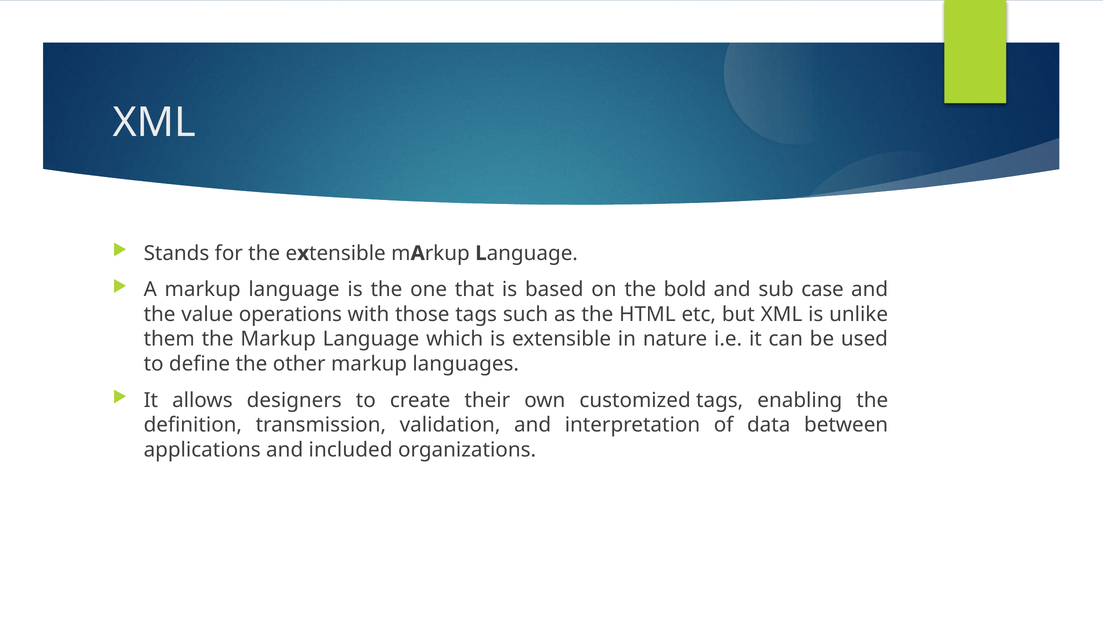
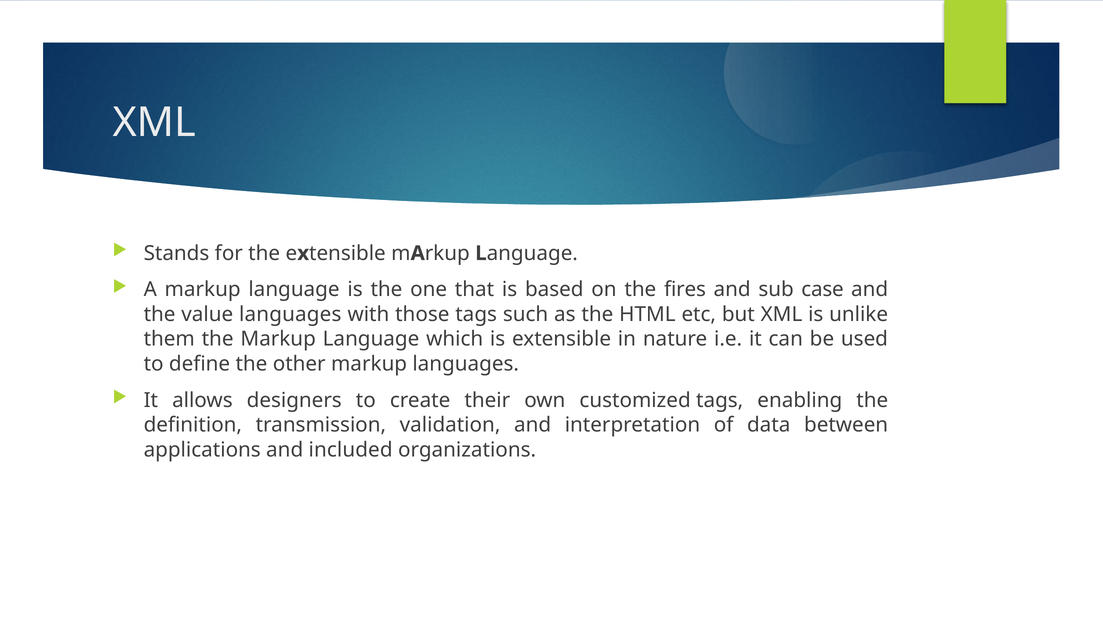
bold: bold -> fires (685, 290)
value operations: operations -> languages (290, 315)
